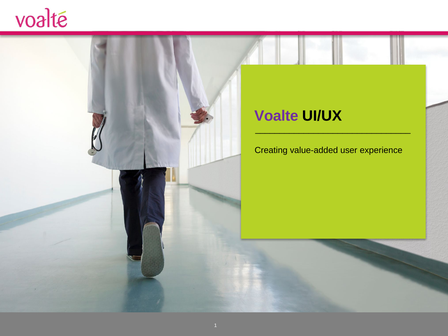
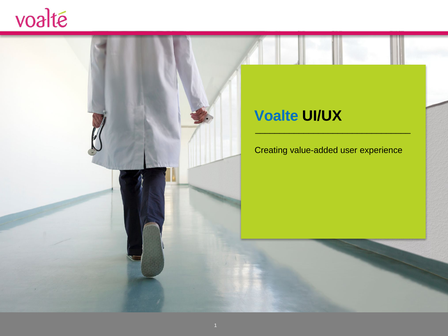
Voalte colour: purple -> blue (276, 116)
